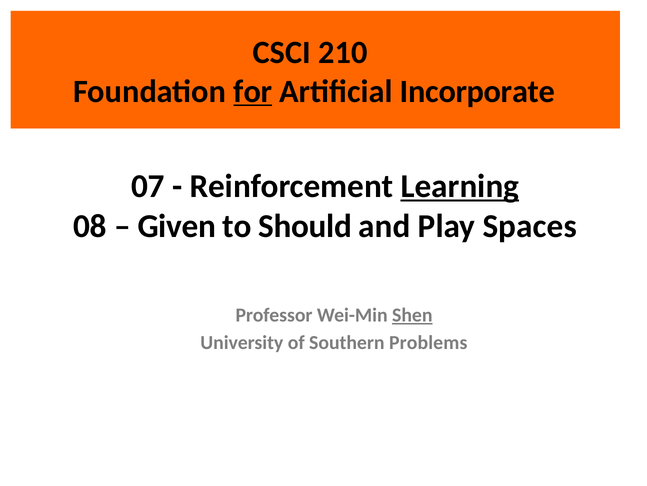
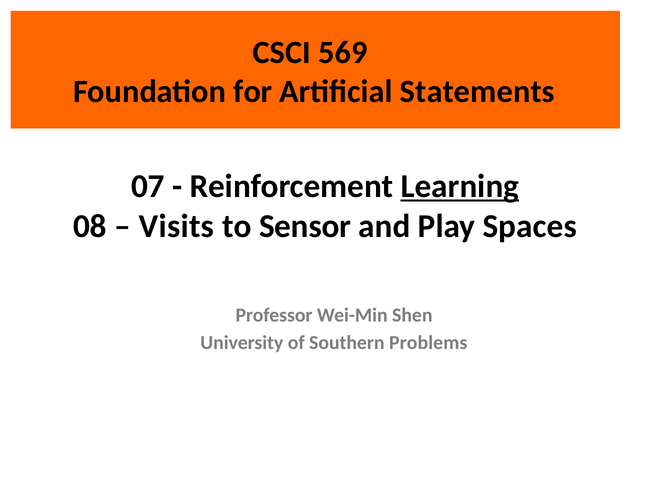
210: 210 -> 569 (343, 52)
for underline: present -> none (253, 91)
Incorporate: Incorporate -> Statements (477, 91)
Given: Given -> Visits (176, 226)
Should: Should -> Sensor (305, 226)
Shen underline: present -> none (412, 315)
